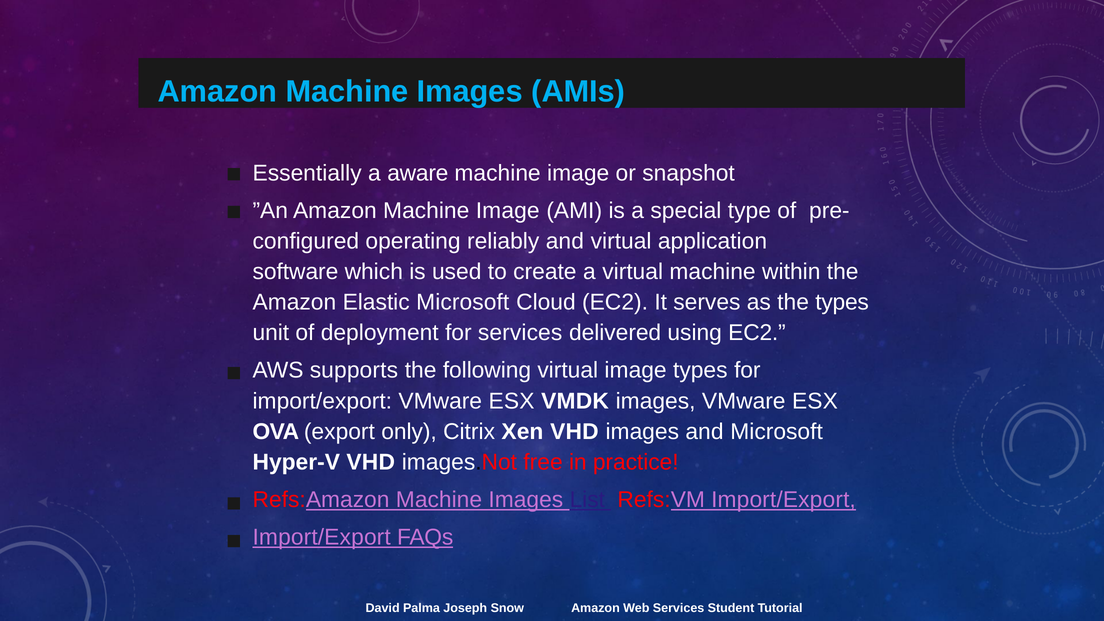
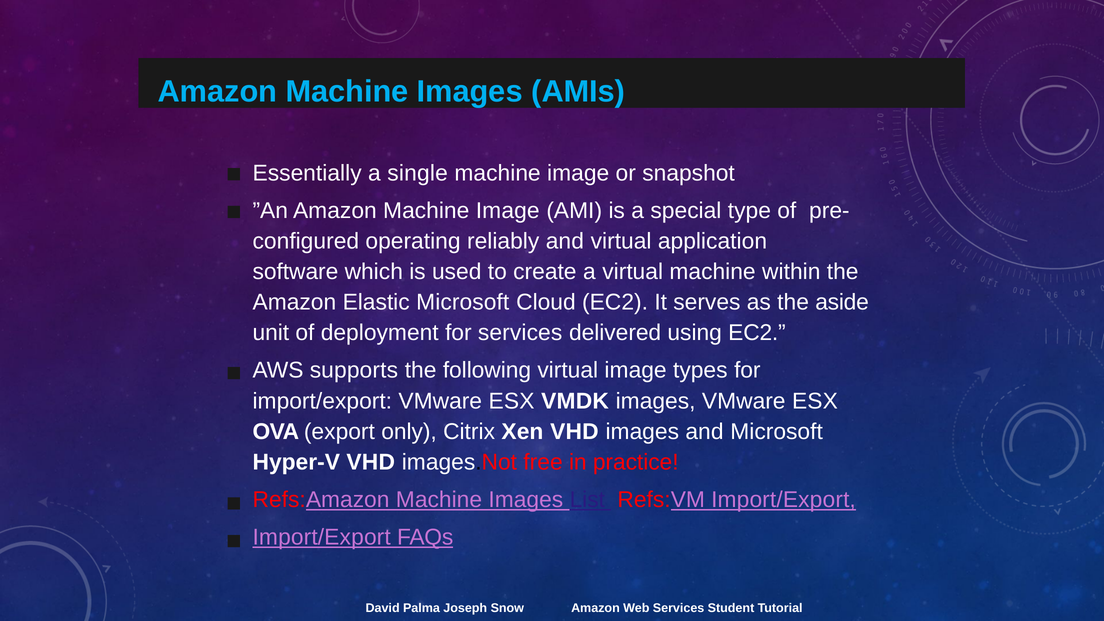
aware: aware -> single (418, 173)
the types: types -> aside (842, 302)
